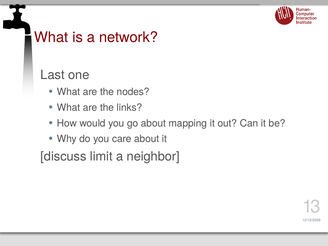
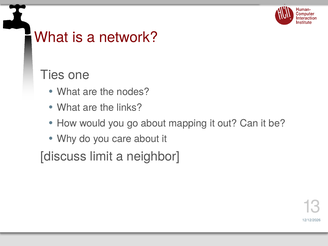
Last: Last -> Ties (53, 75)
